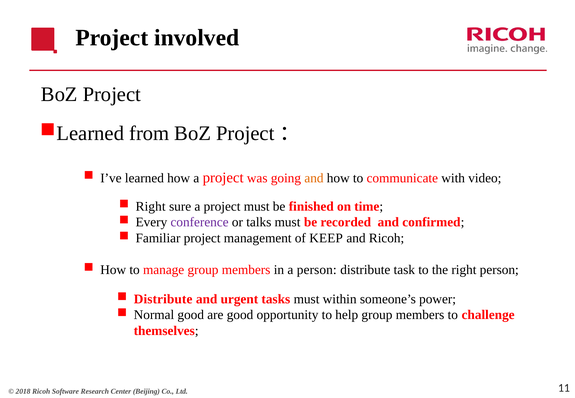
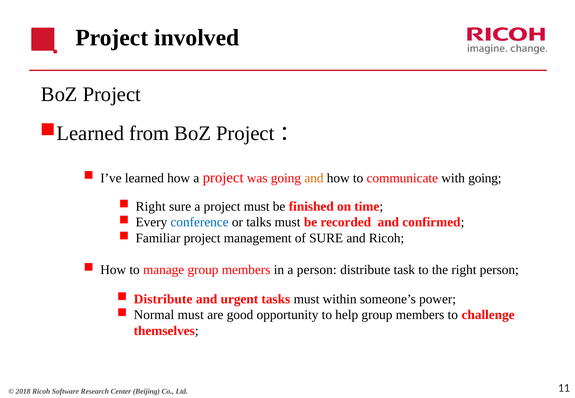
with video: video -> going (485, 178)
conference colour: purple -> blue (200, 222)
of KEEP: KEEP -> SURE (326, 238)
Normal good: good -> must (191, 315)
